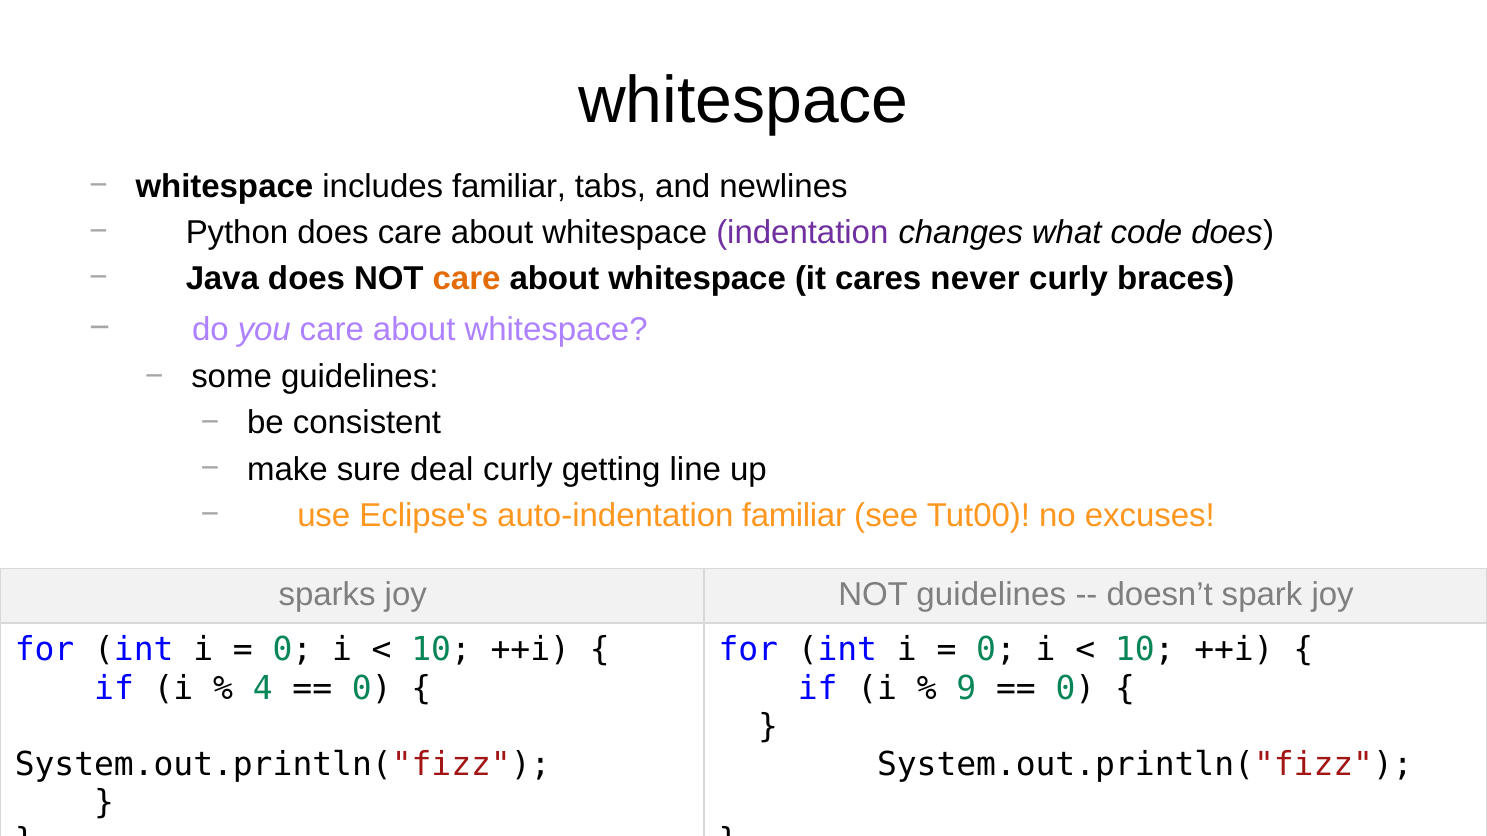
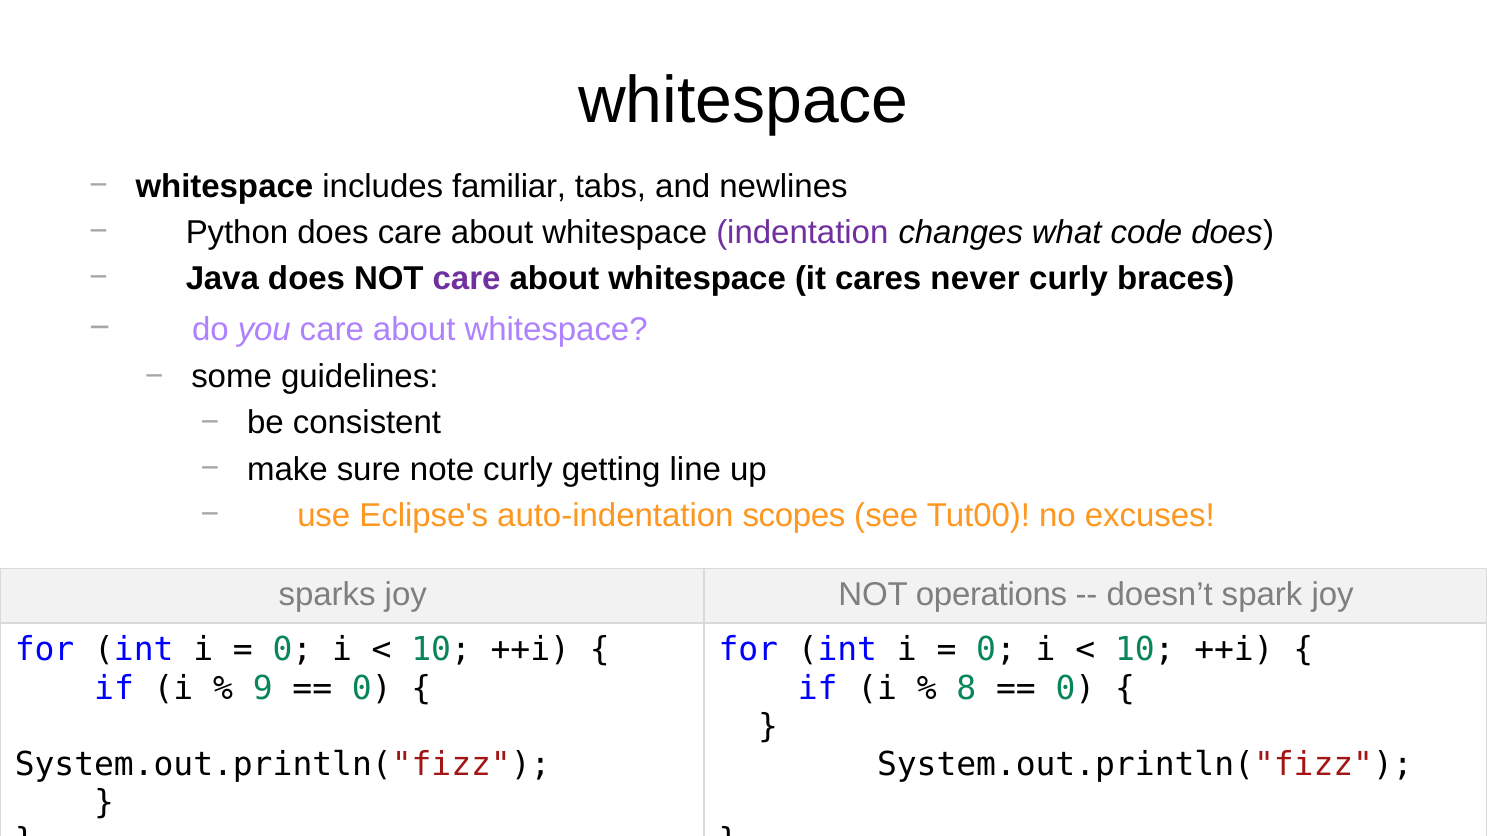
care colour: orange -> purple (467, 279)
deal: deal -> note (442, 470)
auto-indentation familiar: familiar -> scopes (794, 516)
NOT guidelines: guidelines -> operations (992, 595)
4: 4 -> 9 (263, 689)
9: 9 -> 8 (966, 689)
